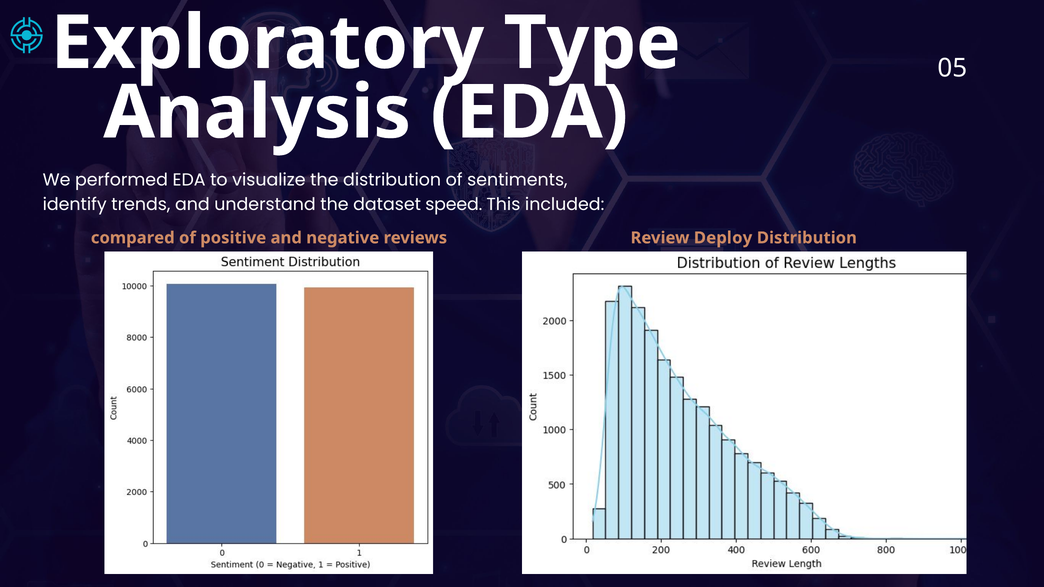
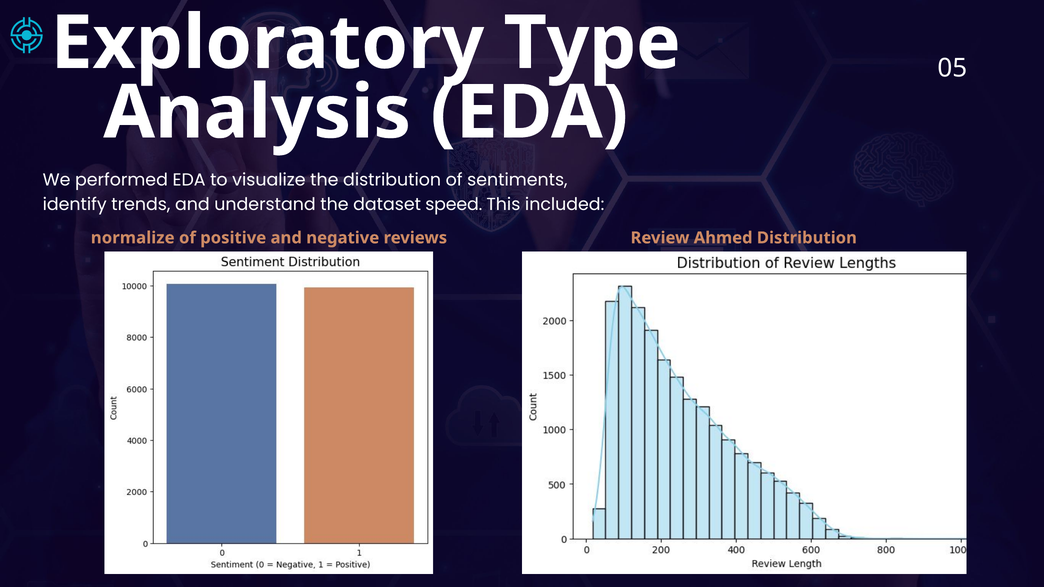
compared: compared -> normalize (133, 238)
Deploy: Deploy -> Ahmed (723, 238)
